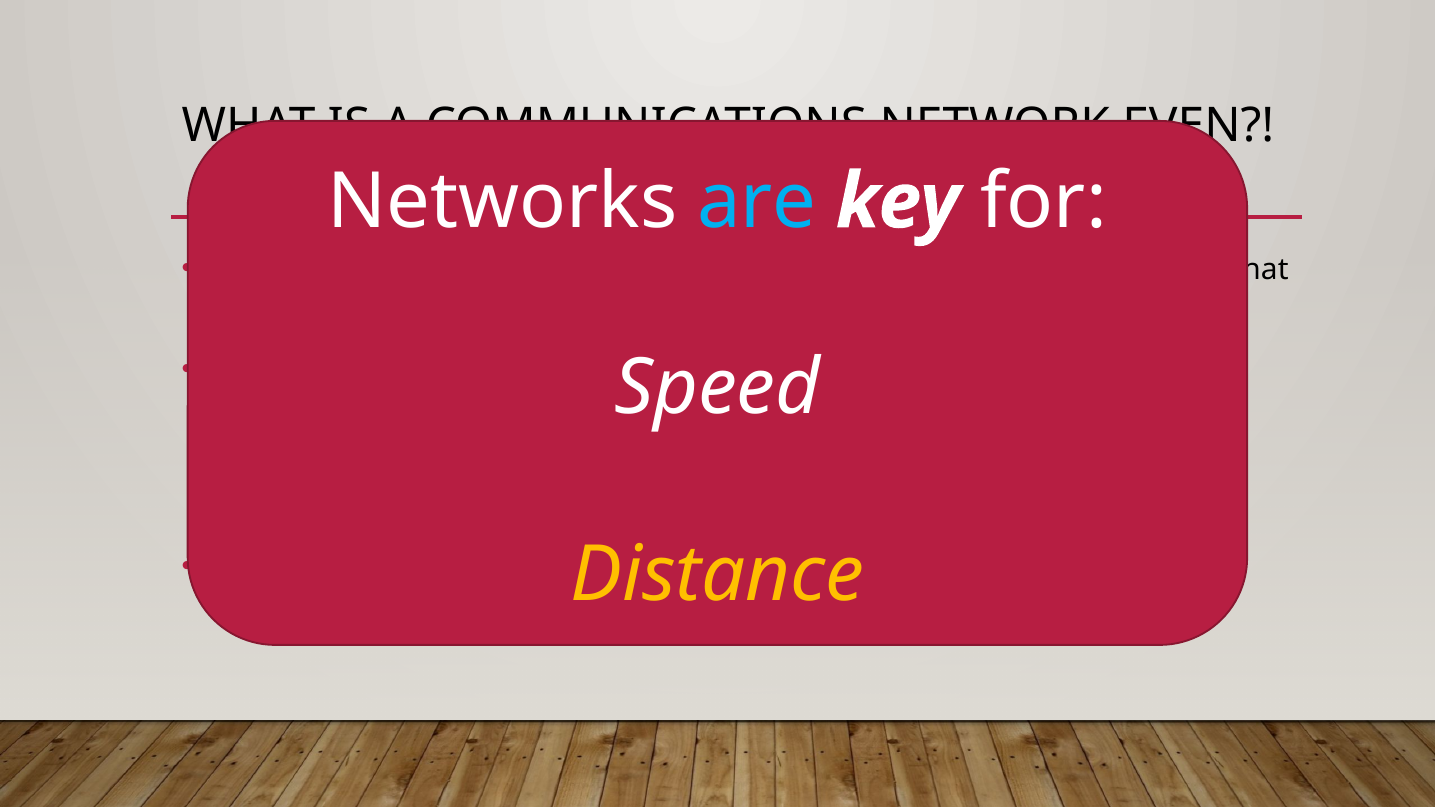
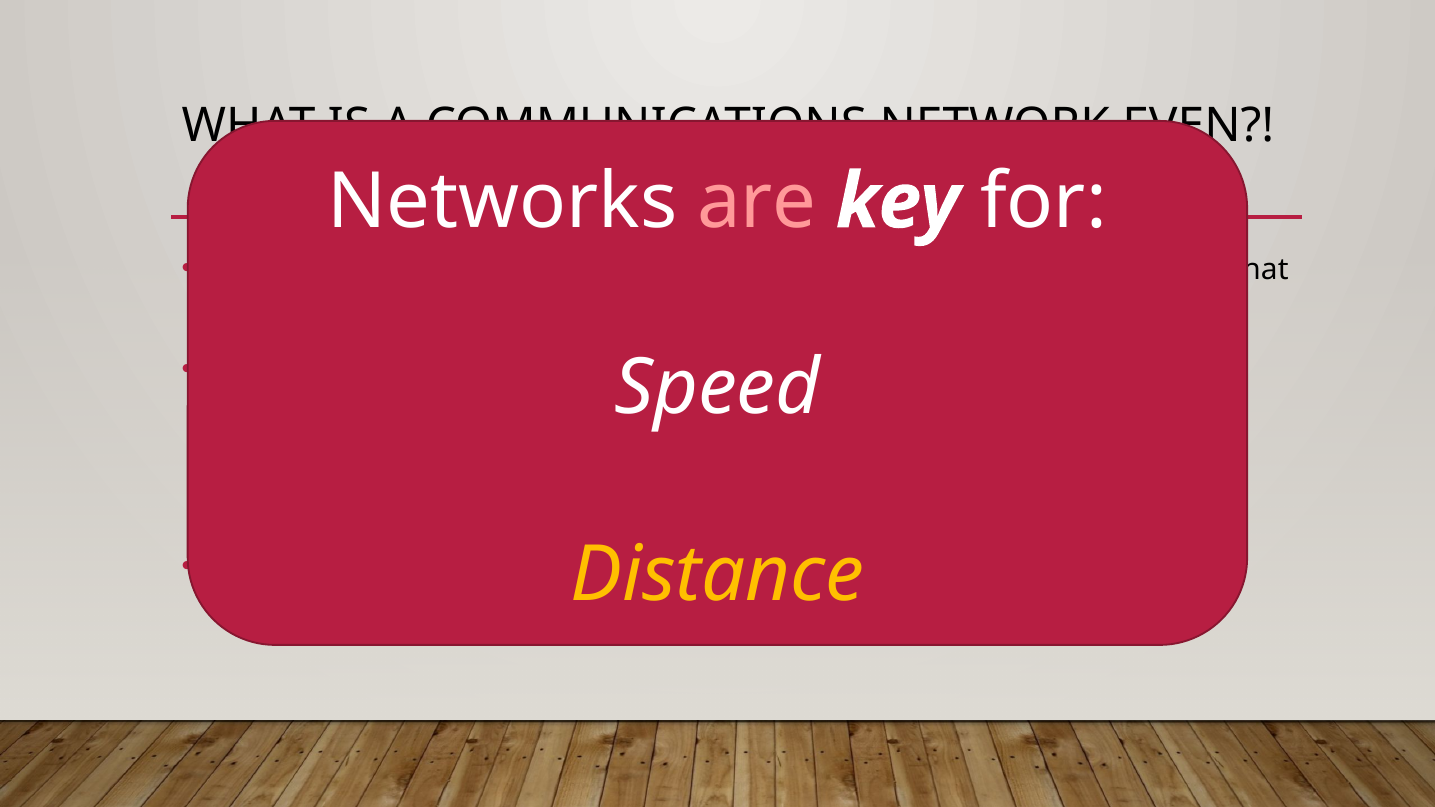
are colour: light blue -> pink (757, 202)
